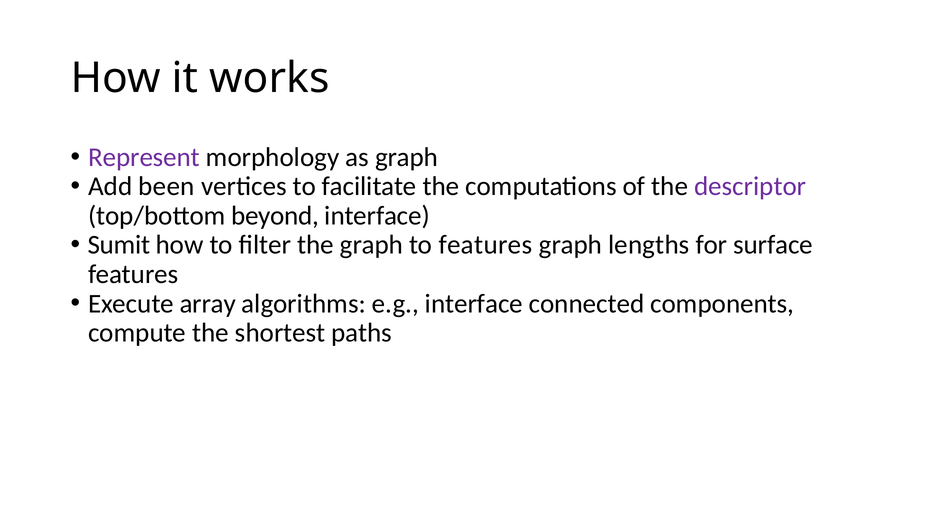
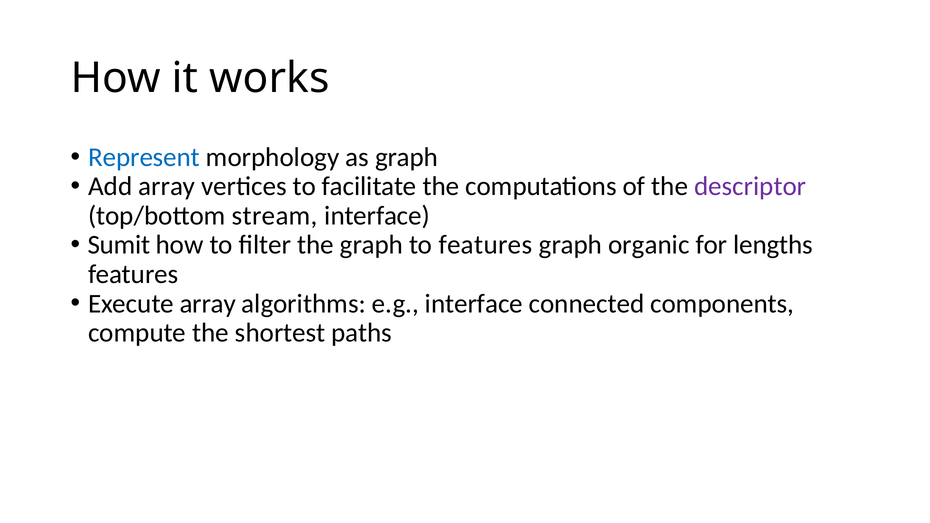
Represent colour: purple -> blue (144, 157)
Add been: been -> array (167, 186)
beyond: beyond -> stream (275, 216)
lengths: lengths -> organic (649, 245)
surface: surface -> lengths (773, 245)
